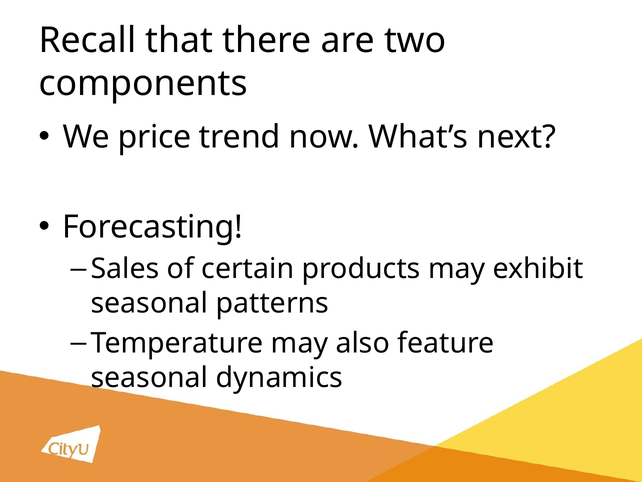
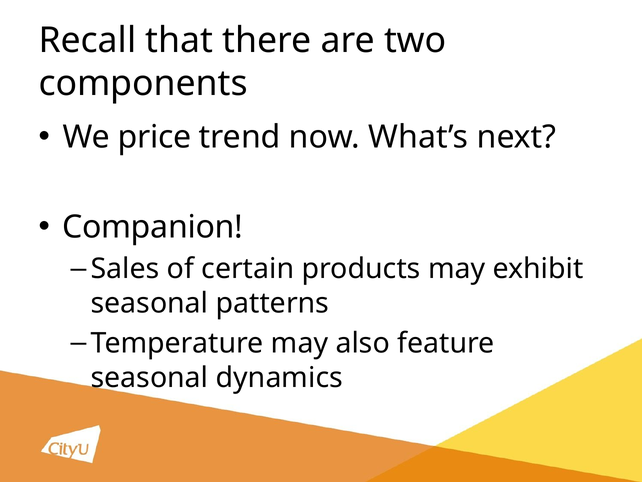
Forecasting: Forecasting -> Companion (152, 227)
